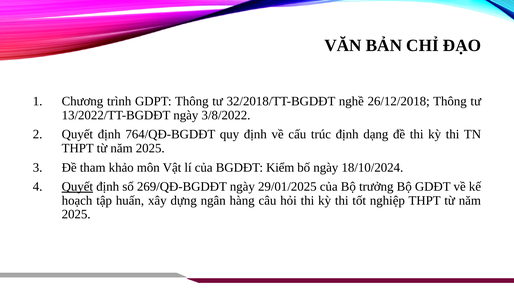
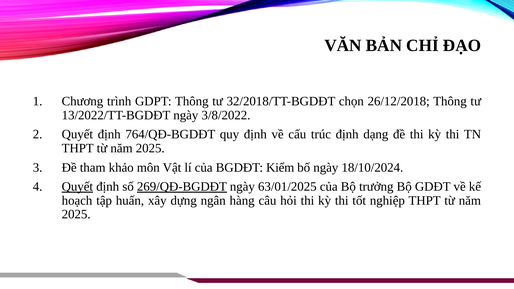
nghề: nghề -> chọn (351, 101)
269/QĐ-BGDĐT underline: none -> present (182, 187)
29/01/2025: 29/01/2025 -> 63/01/2025 (287, 187)
